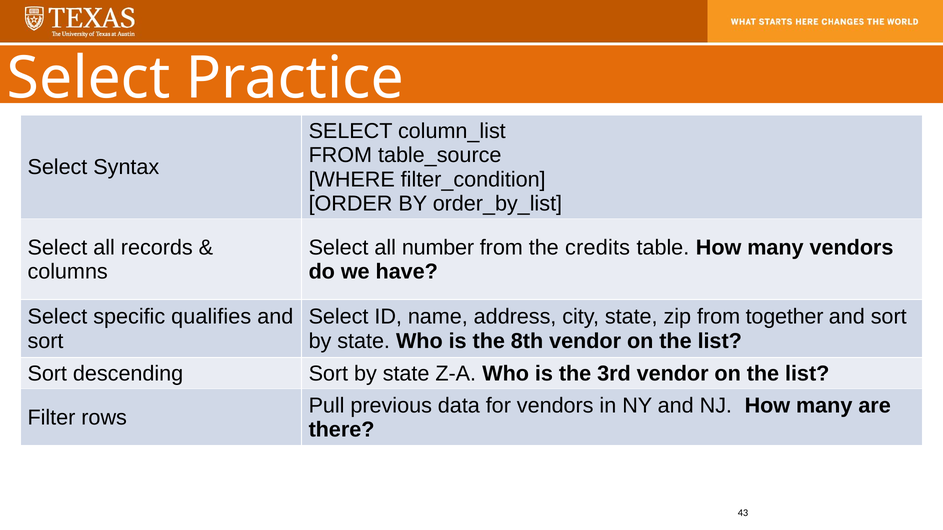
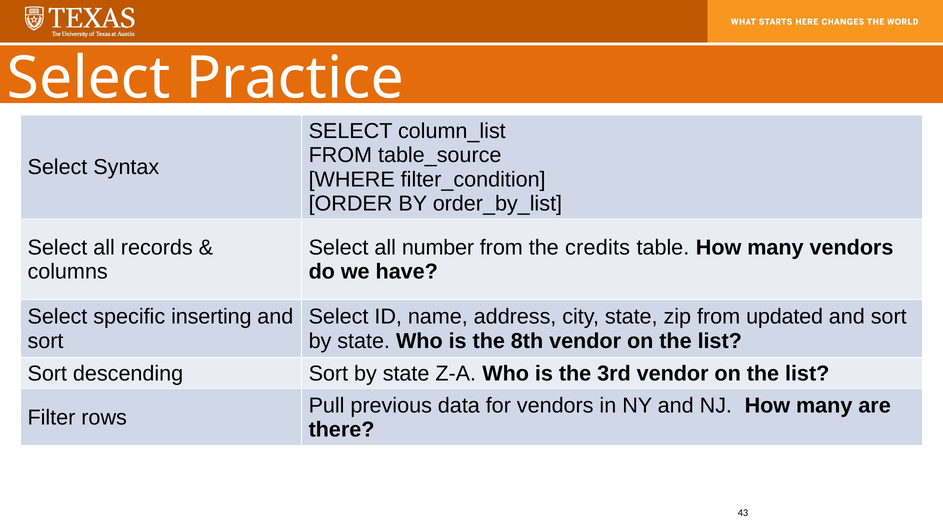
qualifies: qualifies -> inserting (211, 317)
together: together -> updated (785, 317)
